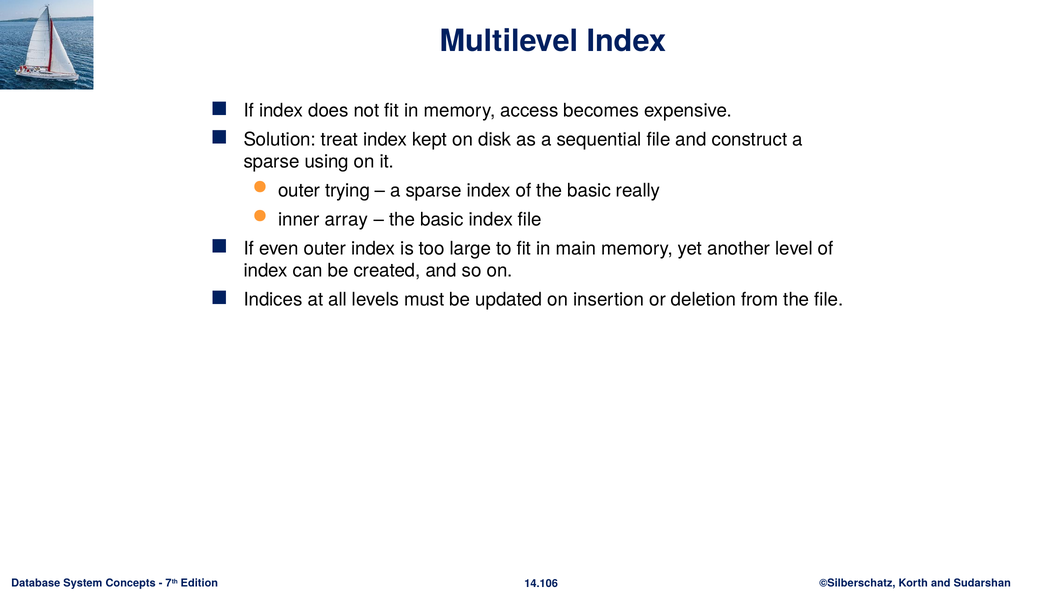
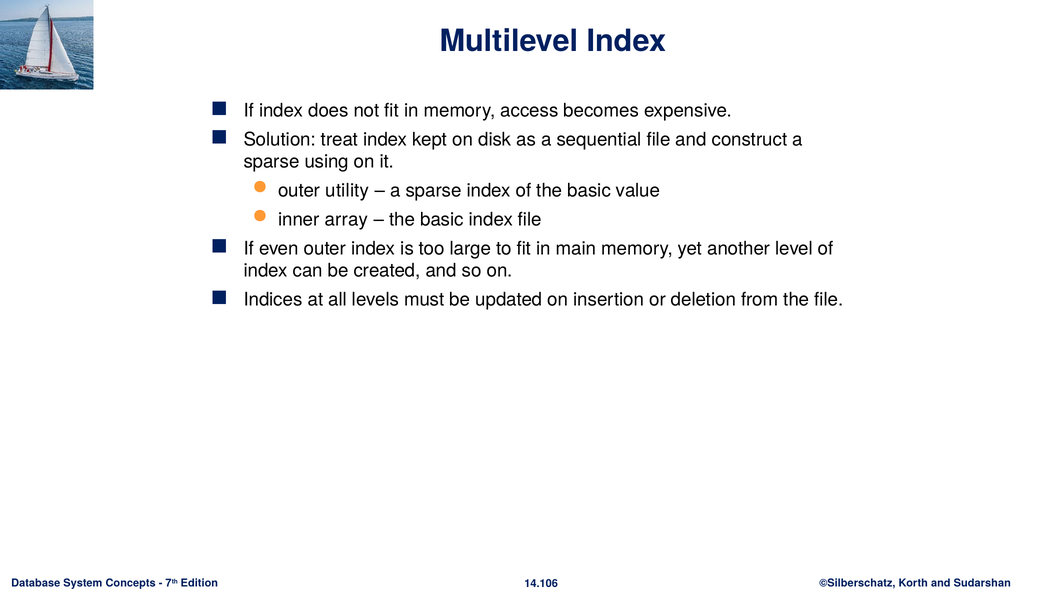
trying: trying -> utility (347, 191)
really: really -> value (638, 191)
